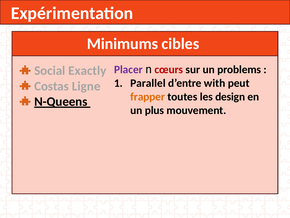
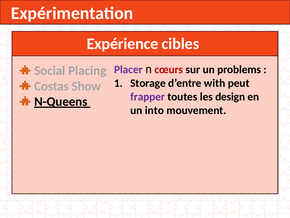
Minimums: Minimums -> Expérience (123, 44)
Exactly: Exactly -> Placing (87, 70)
Parallel: Parallel -> Storage (148, 83)
Ligne: Ligne -> Show (86, 86)
frapper colour: orange -> purple (148, 96)
plus: plus -> into (154, 110)
